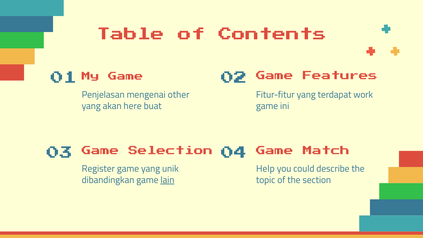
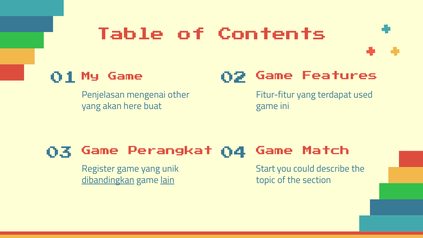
work: work -> used (363, 95)
Selection: Selection -> Perangkat (171, 152)
Help: Help -> Start (265, 169)
dibandingkan underline: none -> present (108, 180)
